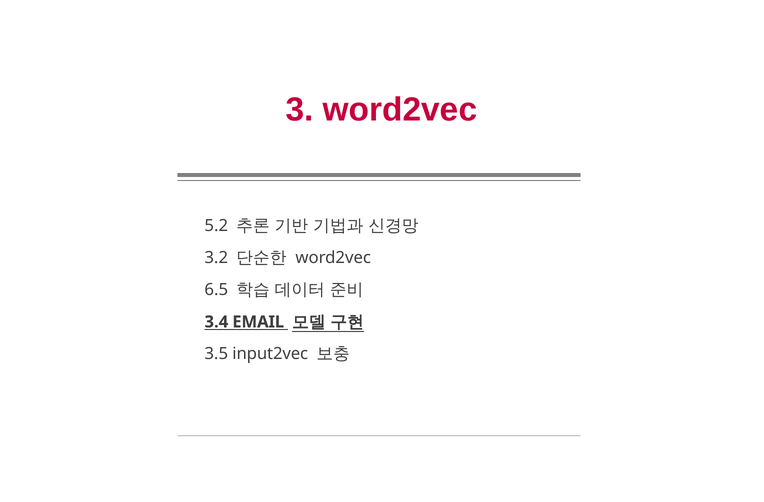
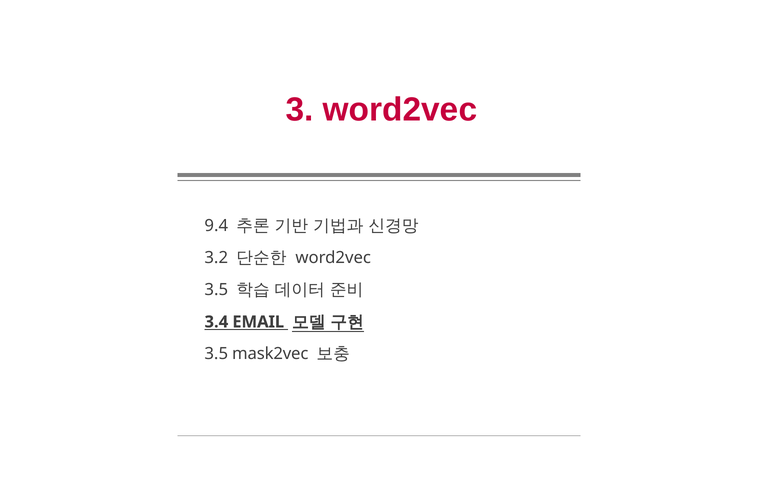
5.2: 5.2 -> 9.4 (216, 226)
6.5: 6.5 -> 3.5 (216, 290)
input2vec: input2vec -> mask2vec (270, 354)
